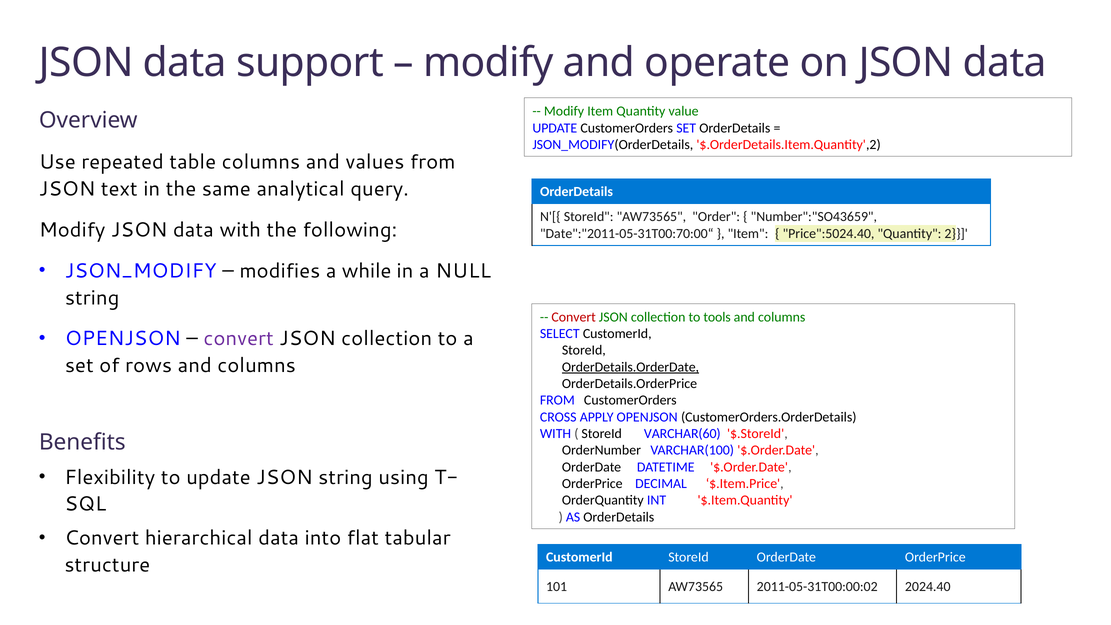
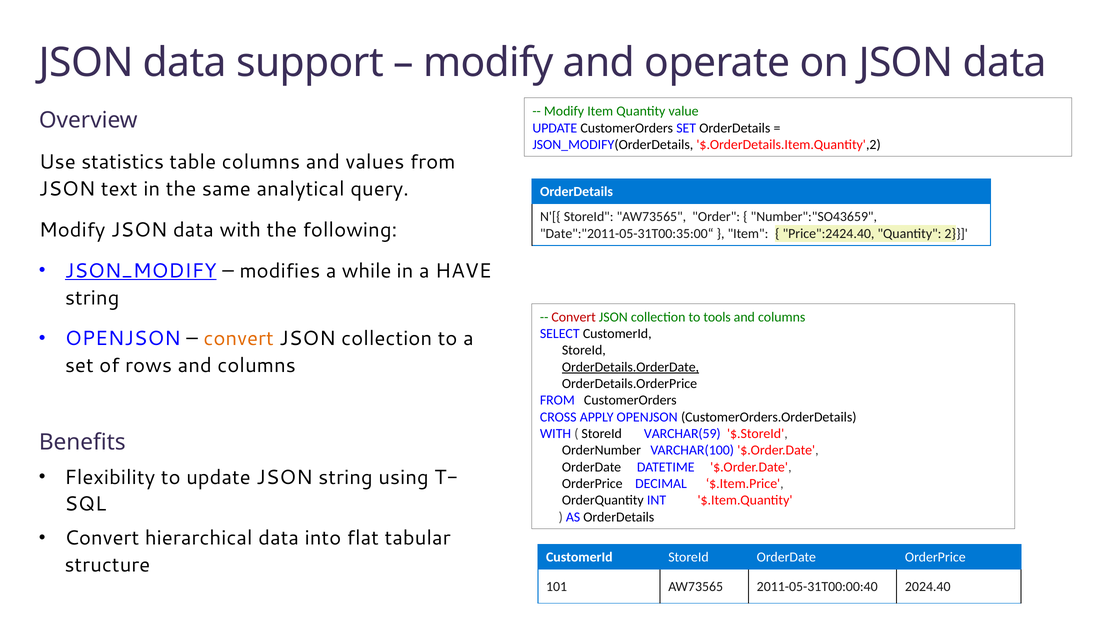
repeated: repeated -> statistics (123, 162)
Date":"2011-05-31T00:70:00“: Date":"2011-05-31T00:70:00“ -> Date":"2011-05-31T00:35:00“ (627, 233)
Price":5024.40: Price":5024.40 -> Price":2424.40 (829, 233)
JSON_MODIFY underline: none -> present (141, 271)
NULL: NULL -> HAVE (463, 271)
convert colour: purple -> orange (239, 339)
VARCHAR(60: VARCHAR(60 -> VARCHAR(59 (682, 434)
2011-05-31T00:00:02: 2011-05-31T00:00:02 -> 2011-05-31T00:00:40 (817, 586)
